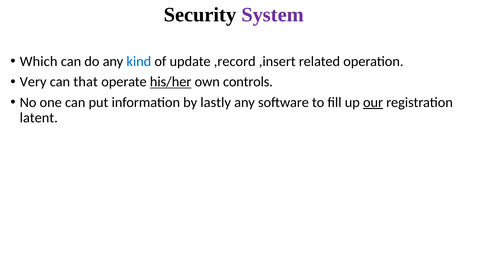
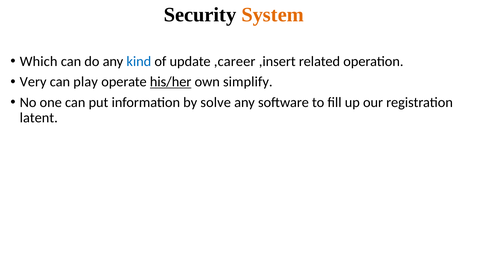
System colour: purple -> orange (273, 15)
,record: ,record -> ,career (235, 61)
that: that -> play (86, 82)
controls: controls -> simplify (248, 82)
lastly: lastly -> solve (216, 102)
our underline: present -> none (373, 102)
